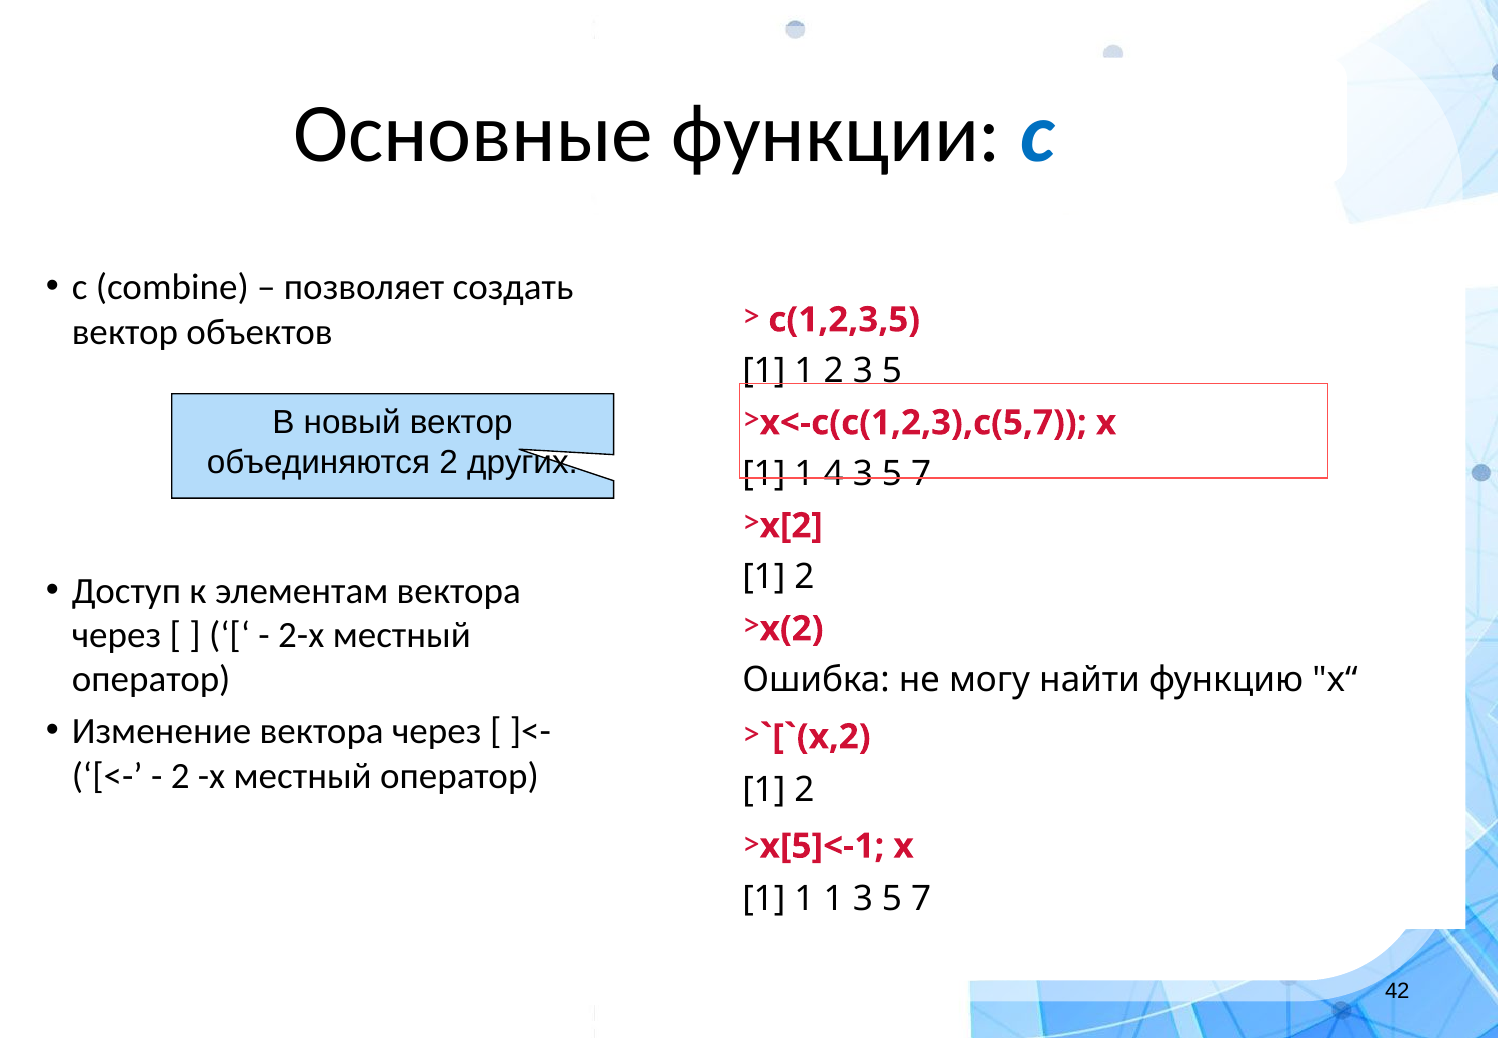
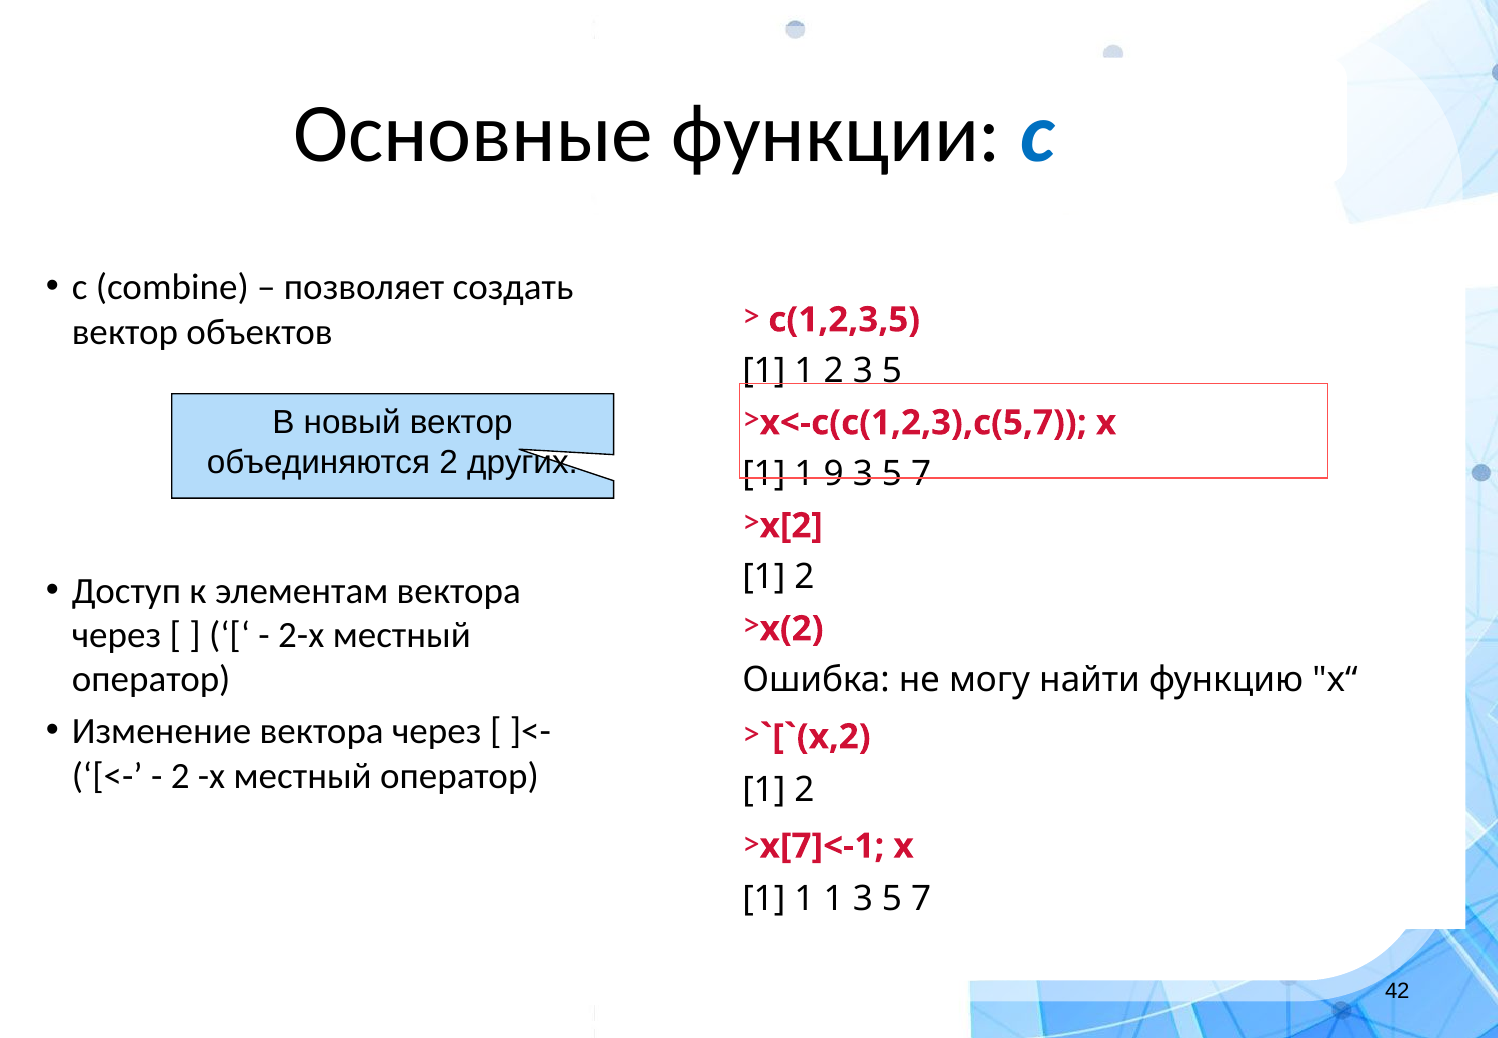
4: 4 -> 9 (834, 475)
x[5]<-1: x[5]<-1 -> x[7]<-1 (822, 847)
